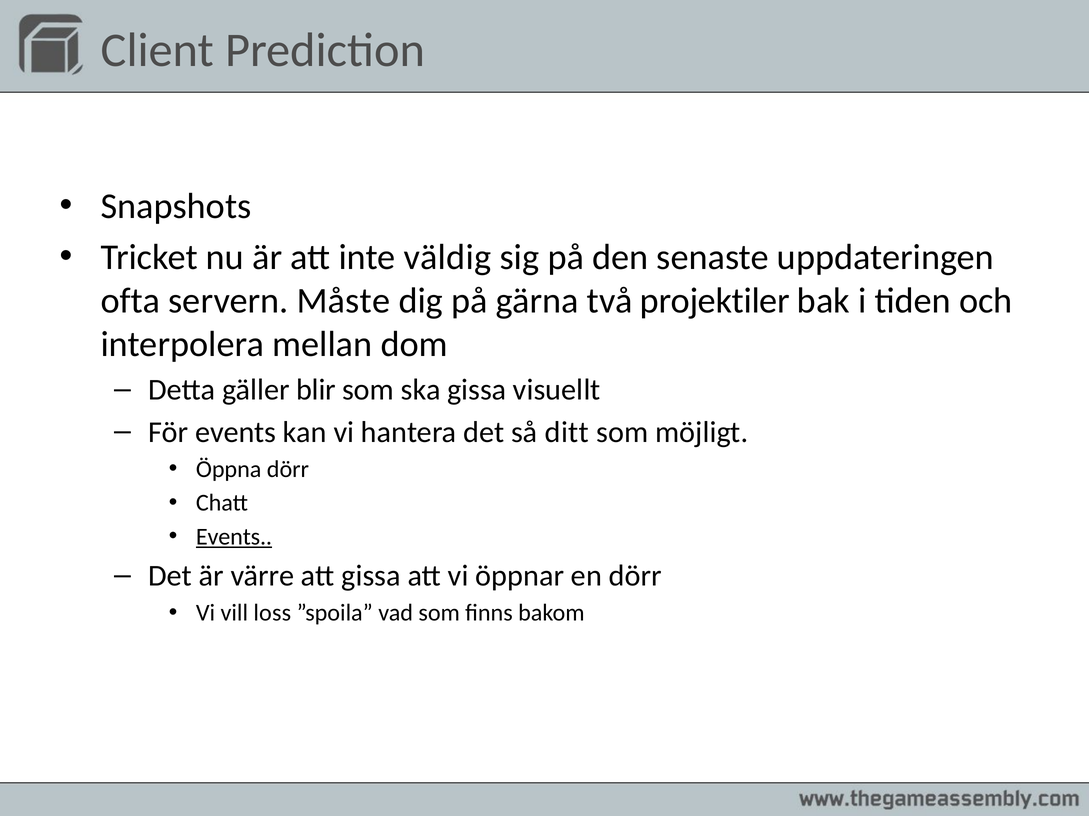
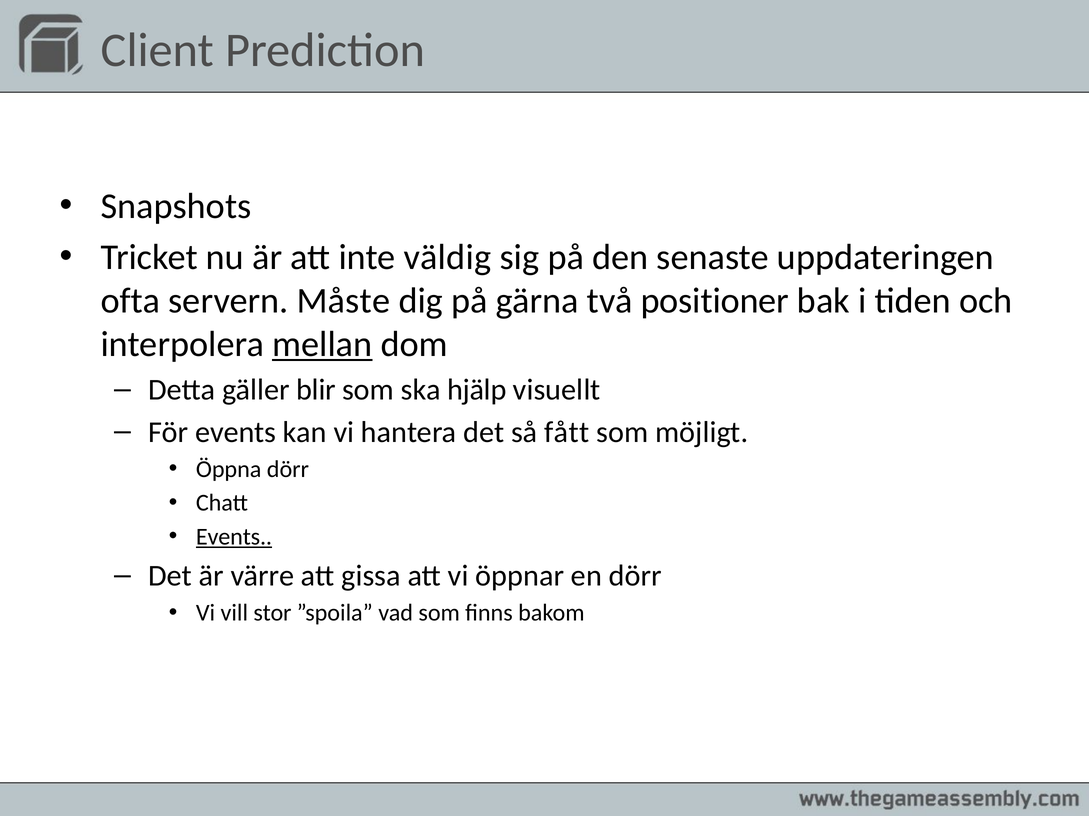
projektiler: projektiler -> positioner (715, 301)
mellan underline: none -> present (322, 345)
ska gissa: gissa -> hjälp (477, 390)
ditt: ditt -> fått (567, 433)
loss: loss -> stor (272, 614)
